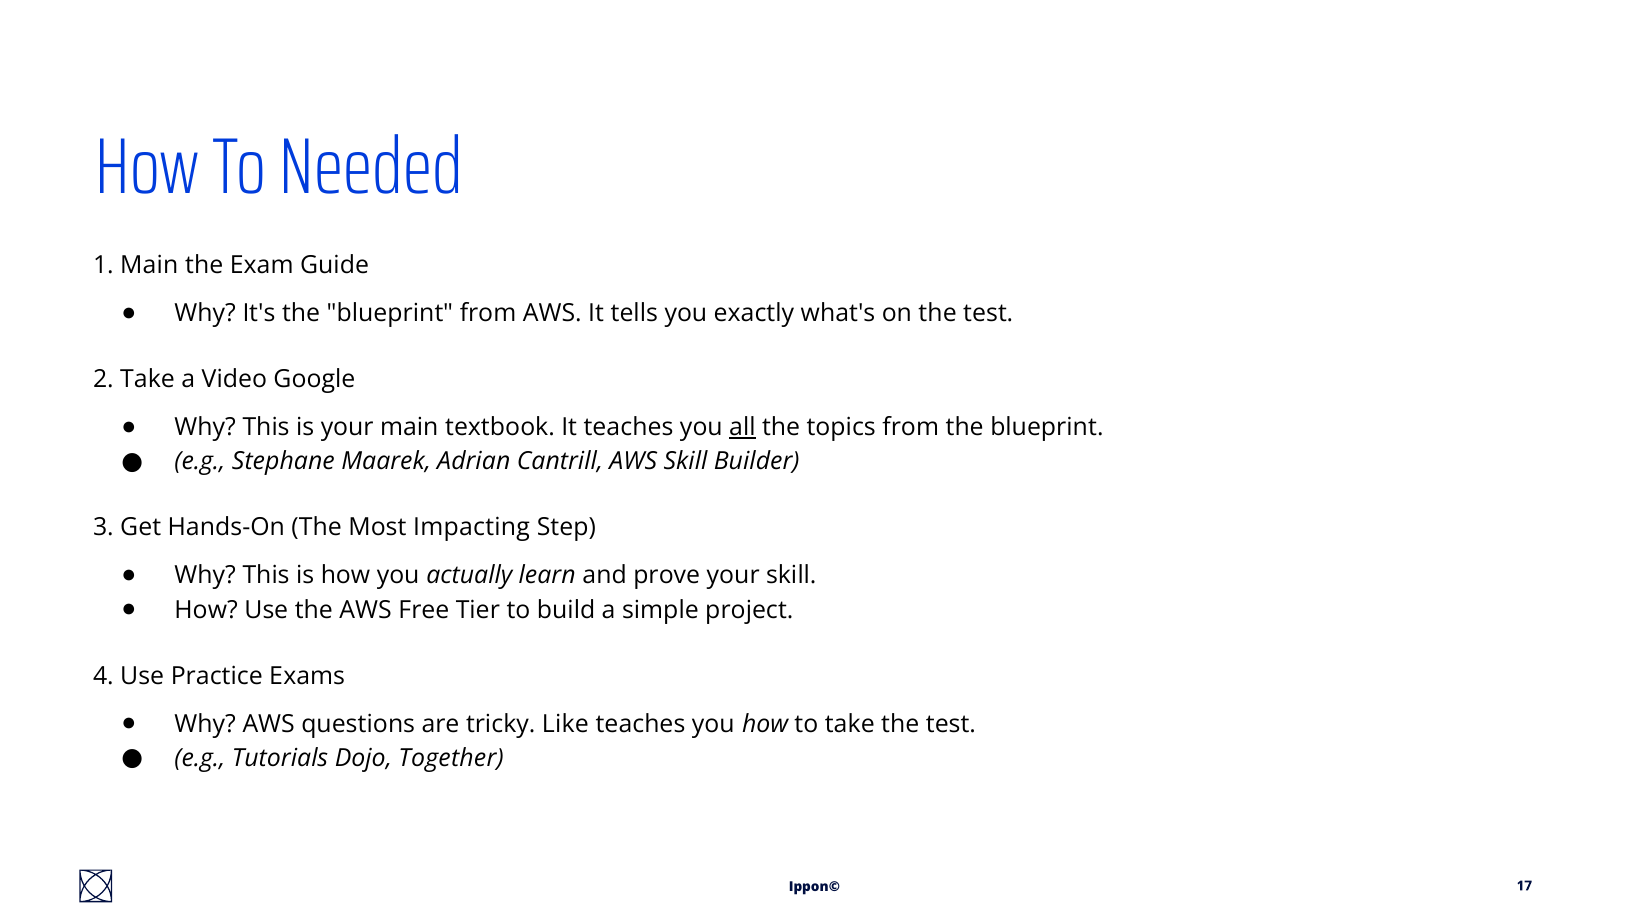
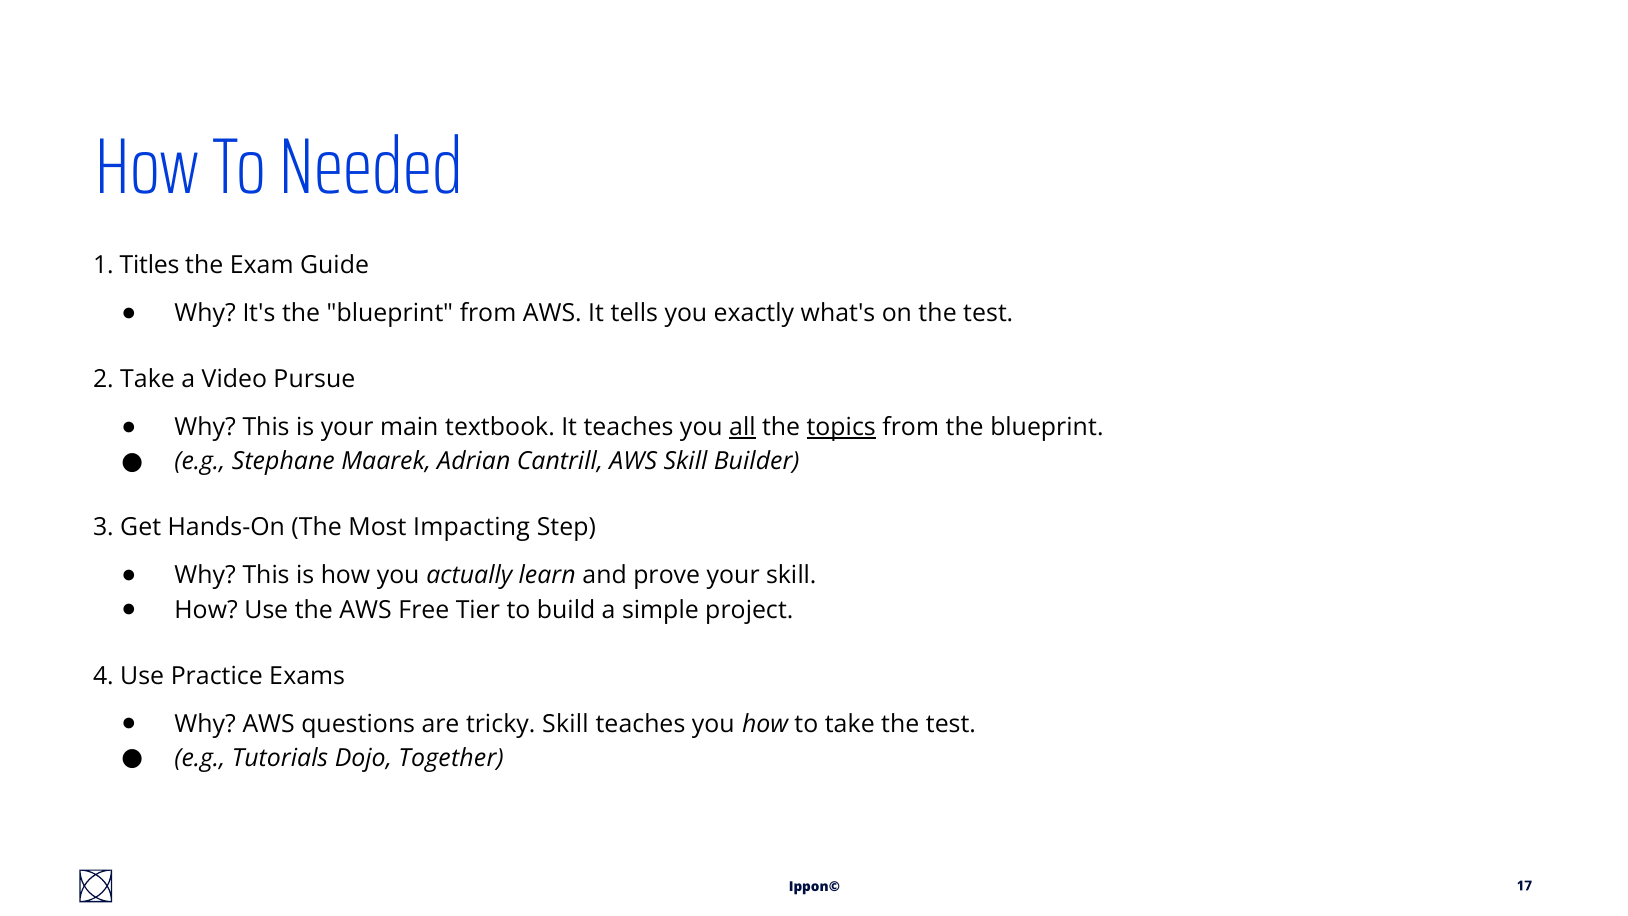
1 Main: Main -> Titles (150, 266)
Google: Google -> Pursue (314, 380)
topics underline: none -> present (841, 427)
tricky Like: Like -> Skill (565, 724)
